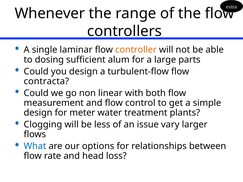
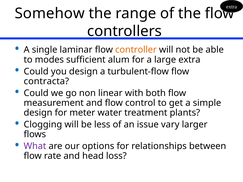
Whenever: Whenever -> Somehow (50, 13)
dosing: dosing -> modes (49, 60)
large parts: parts -> extra (189, 60)
What colour: blue -> purple (35, 146)
